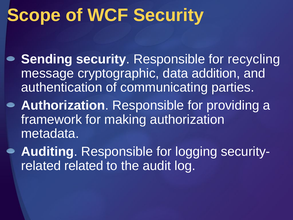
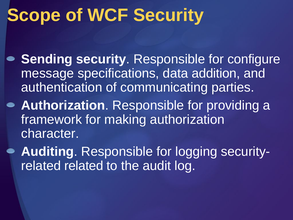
recycling: recycling -> configure (254, 59)
cryptographic: cryptographic -> specifications (118, 73)
metadata: metadata -> character (50, 133)
